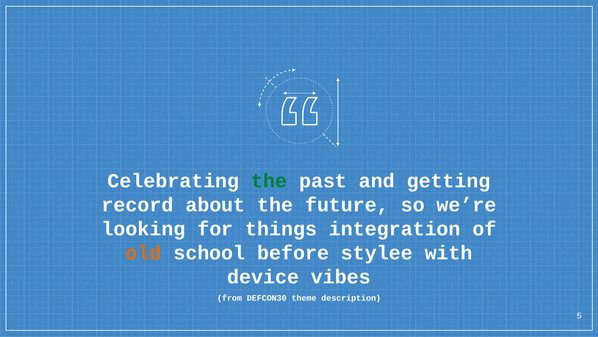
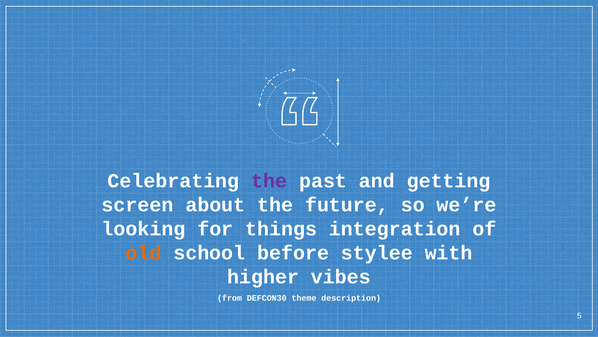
the colour: green -> purple (269, 181)
record: record -> screen (138, 205)
device: device -> higher (263, 276)
